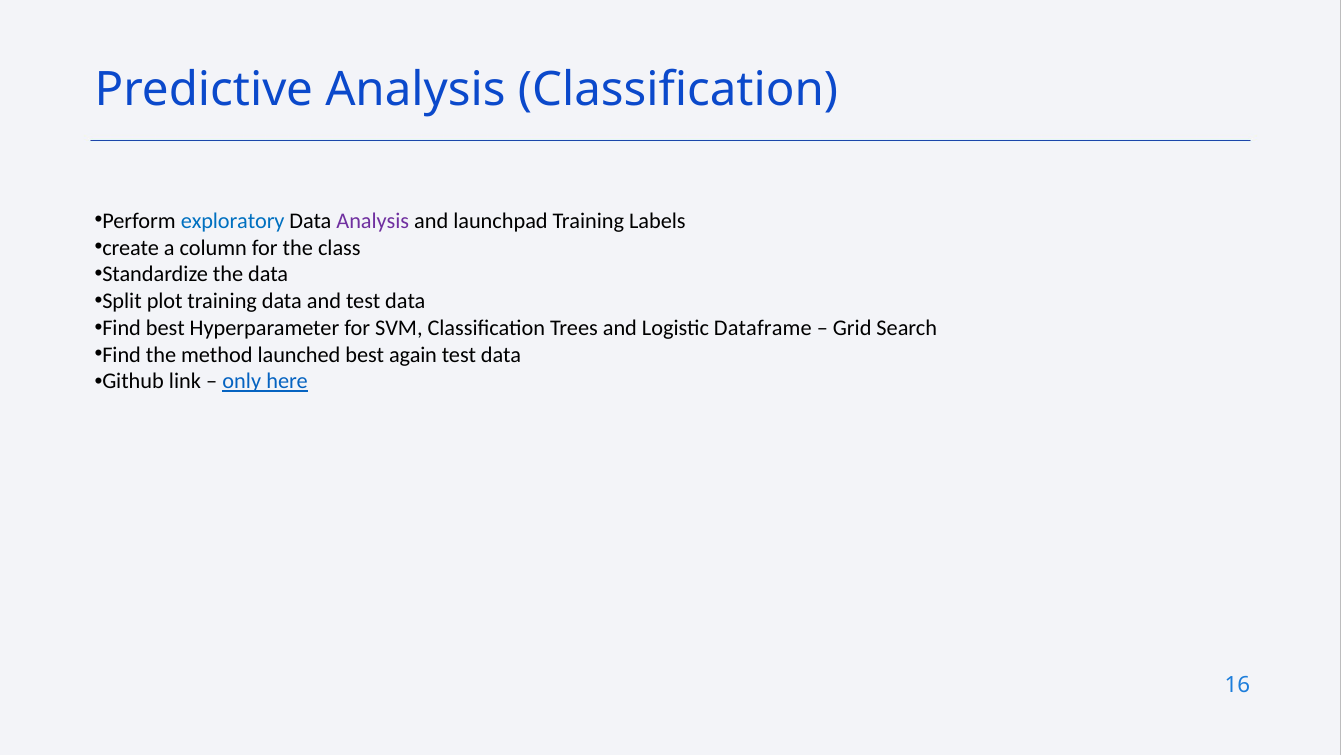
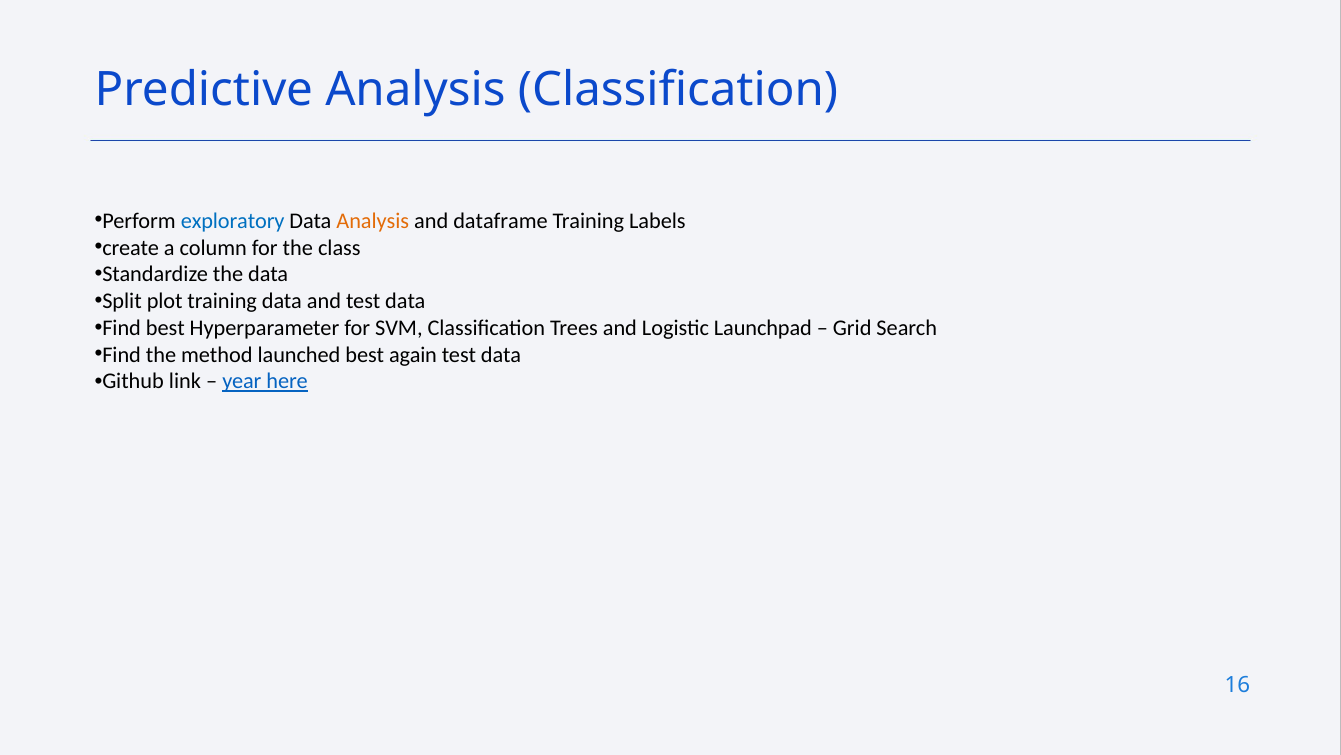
Analysis colour: purple -> orange (373, 221)
launchpad: launchpad -> dataframe (500, 221)
Dataframe: Dataframe -> Launchpad (763, 328)
only: only -> year (242, 381)
